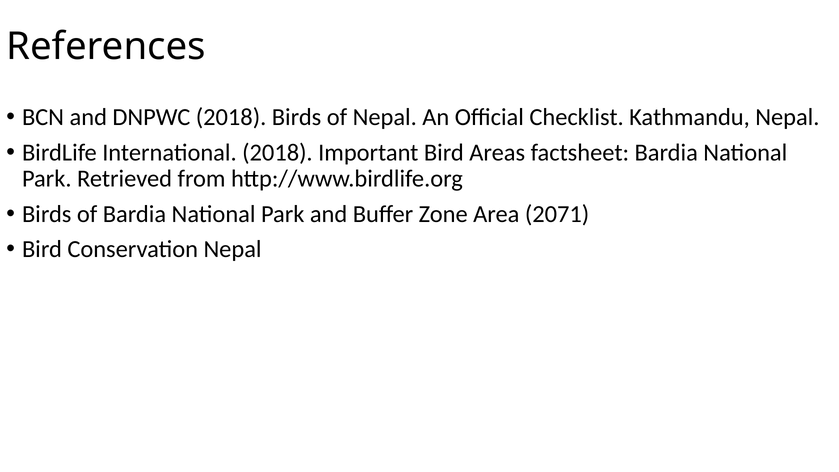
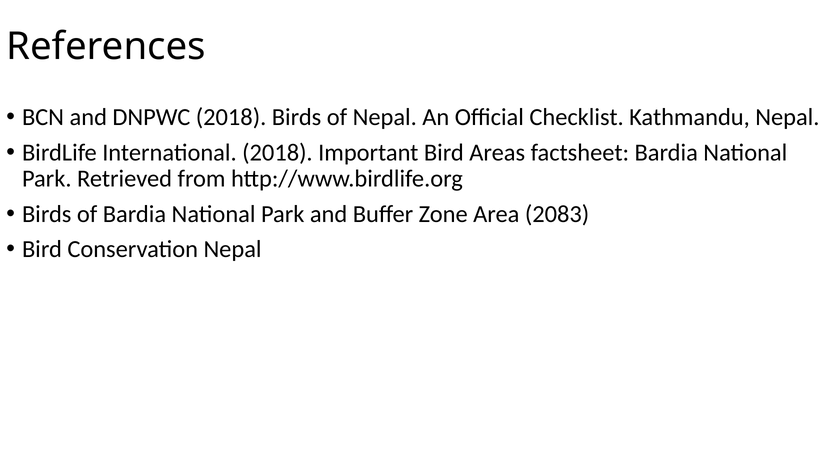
2071: 2071 -> 2083 (557, 214)
